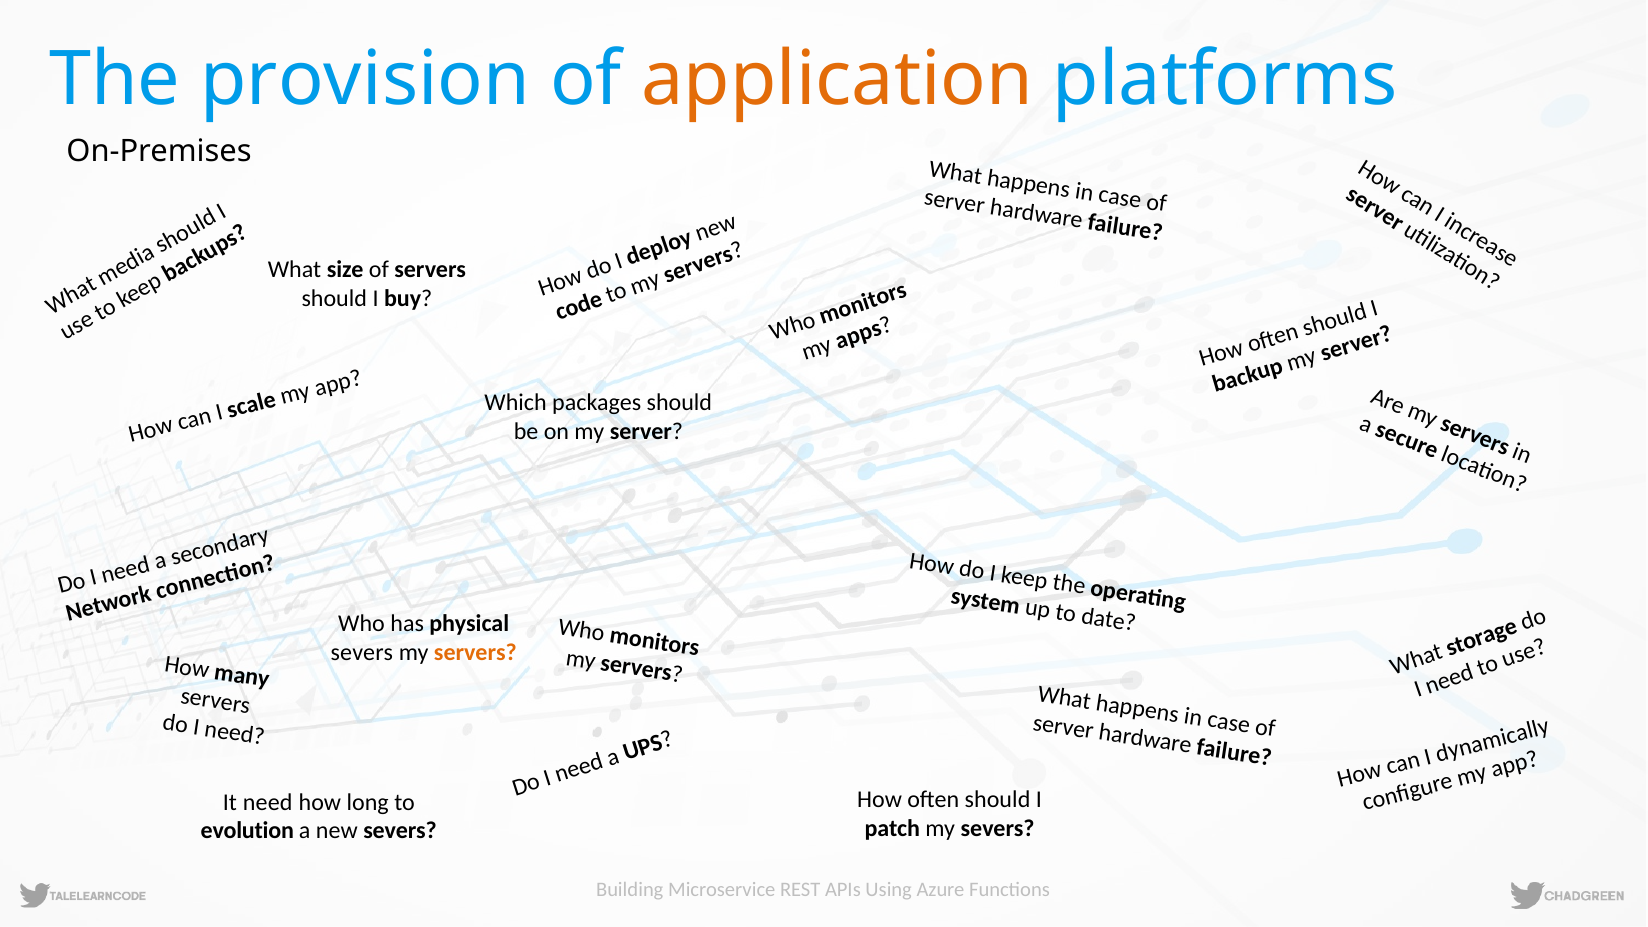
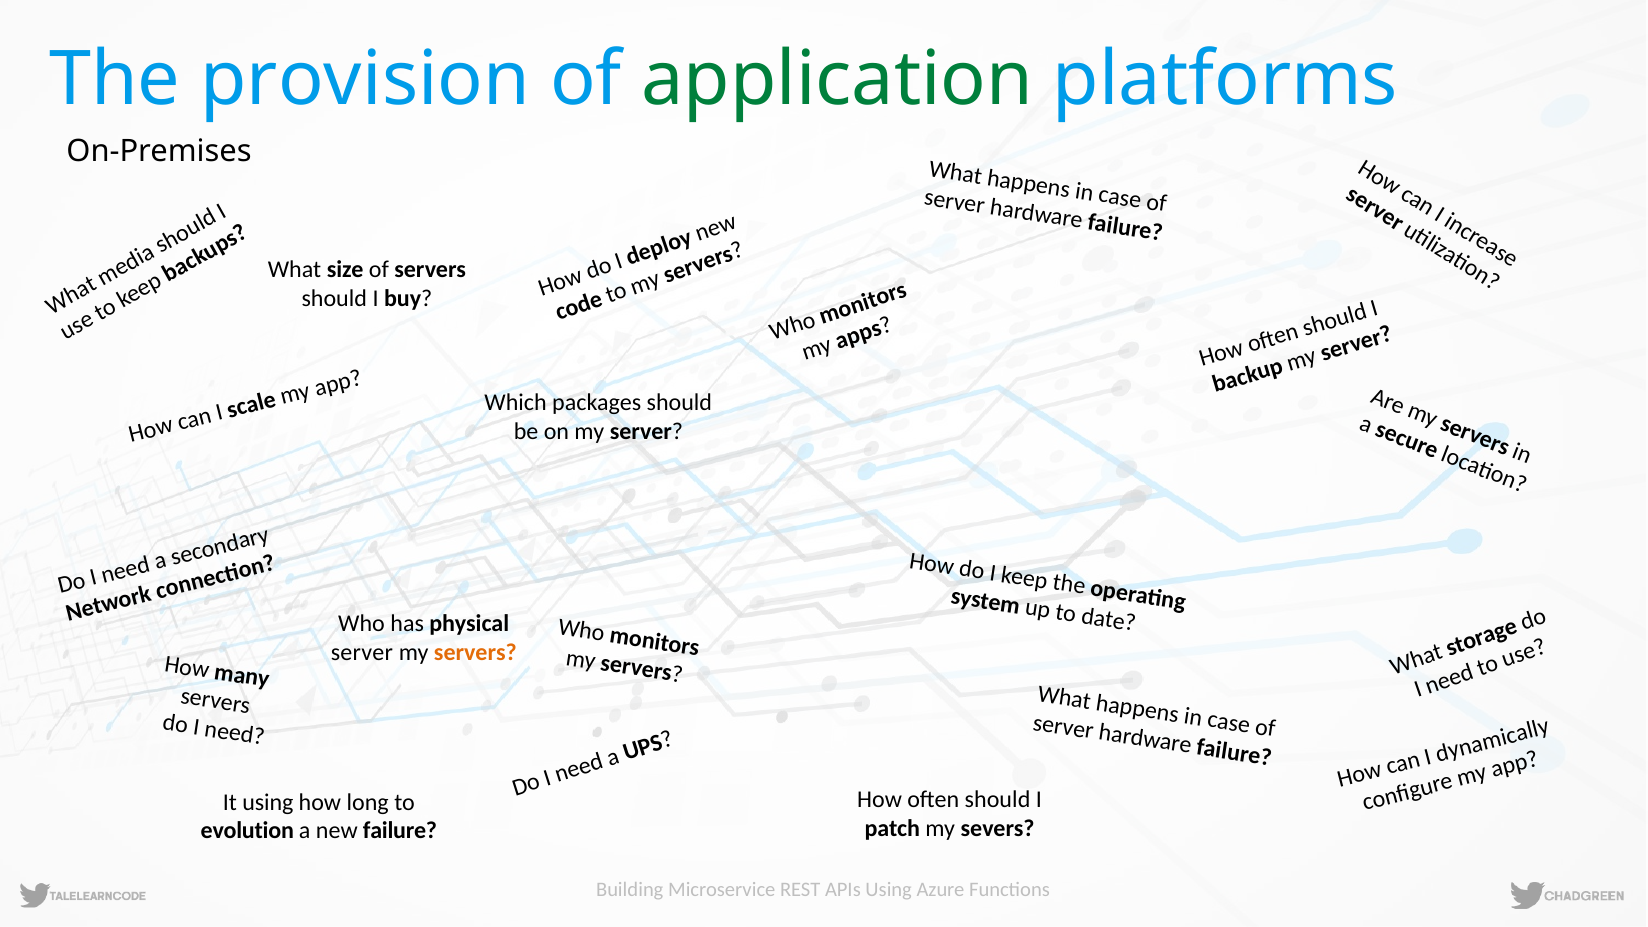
application colour: orange -> green (837, 80)
severs: severs -> server (362, 653)
It need: need -> using (268, 802)
new severs: severs -> failure (400, 831)
